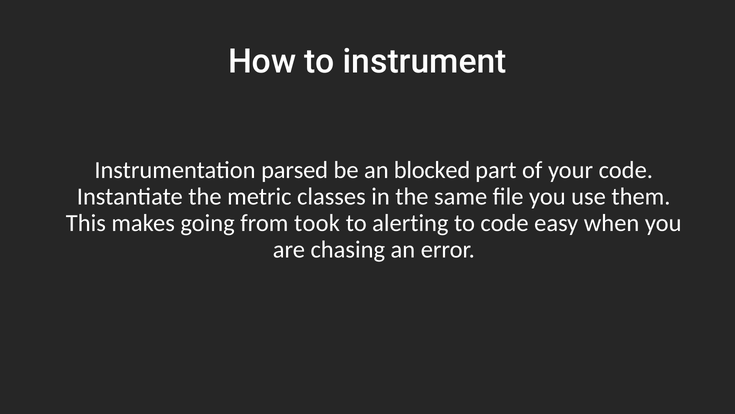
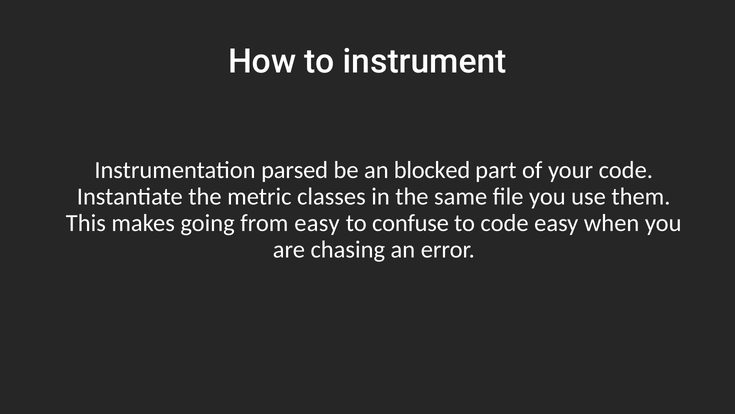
from took: took -> easy (317, 223)
alerting: alerting -> confuse (410, 223)
